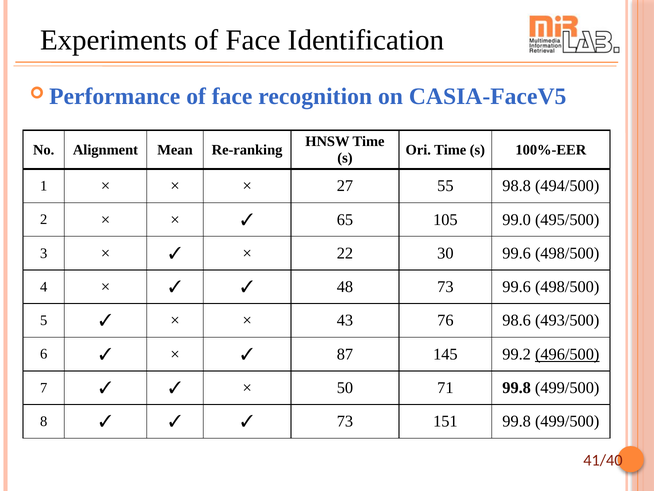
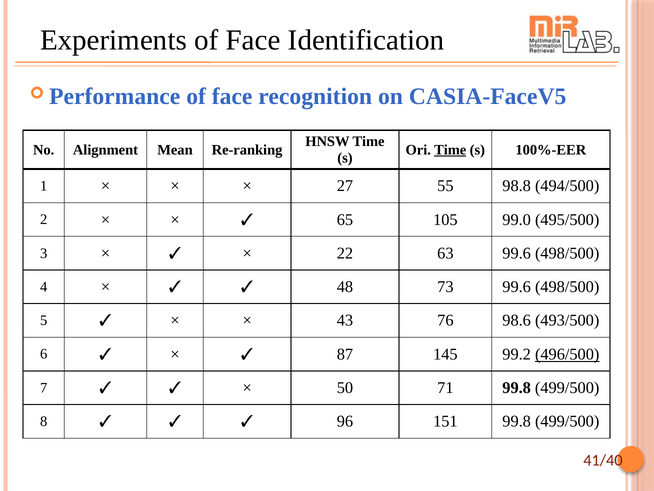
Time underline: none -> present (450, 150)
30: 30 -> 63 (445, 253)
73: 73 -> 96 (345, 421)
